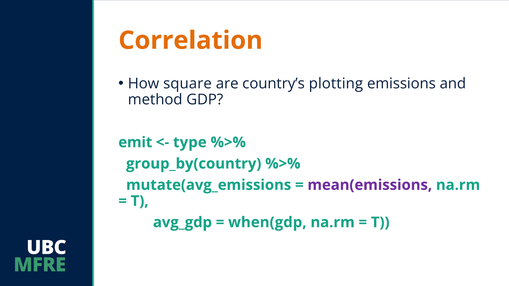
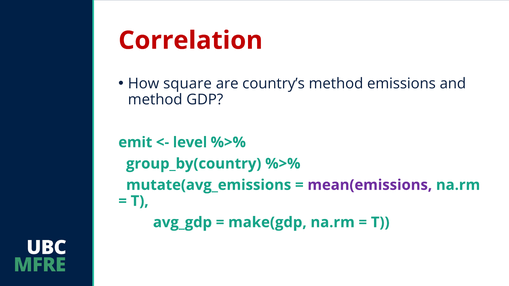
Correlation colour: orange -> red (191, 40)
country’s plotting: plotting -> method (336, 84)
type: type -> level (190, 142)
when(gdp: when(gdp -> make(gdp (267, 223)
